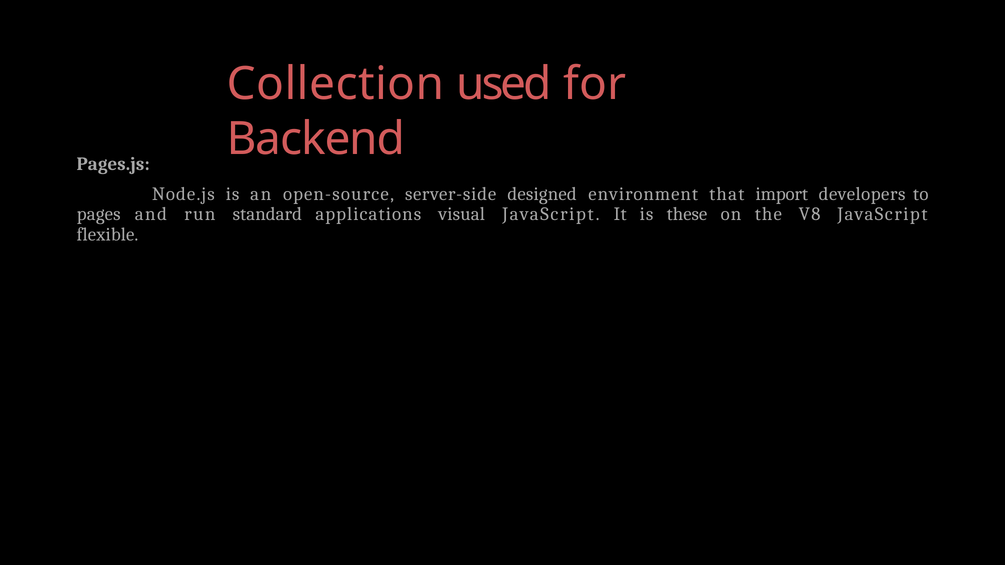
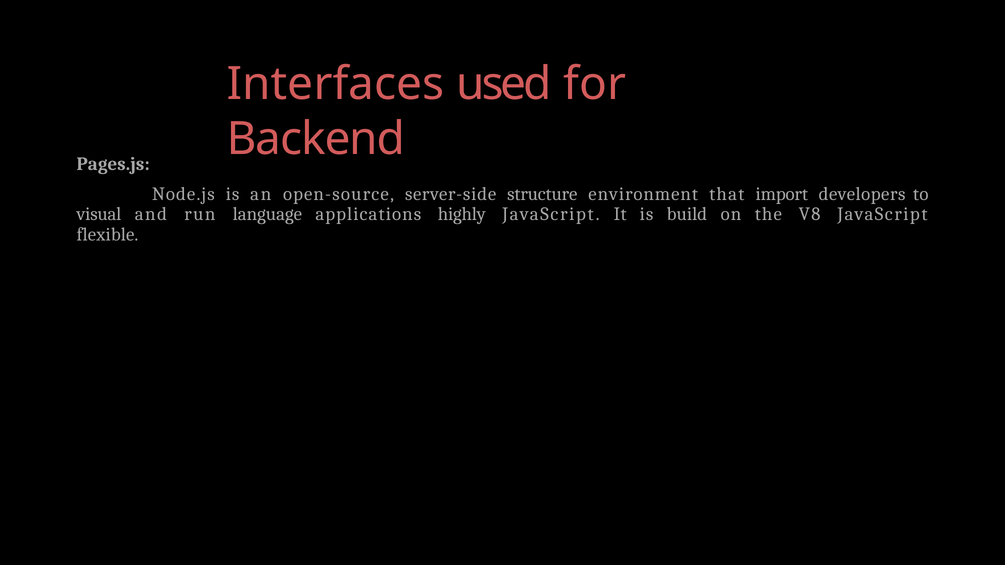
Collection: Collection -> Interfaces (336, 84)
designed: designed -> structure (542, 194)
pages: pages -> visual (99, 214)
standard: standard -> language (267, 214)
visual: visual -> highly (462, 214)
these: these -> build (687, 214)
